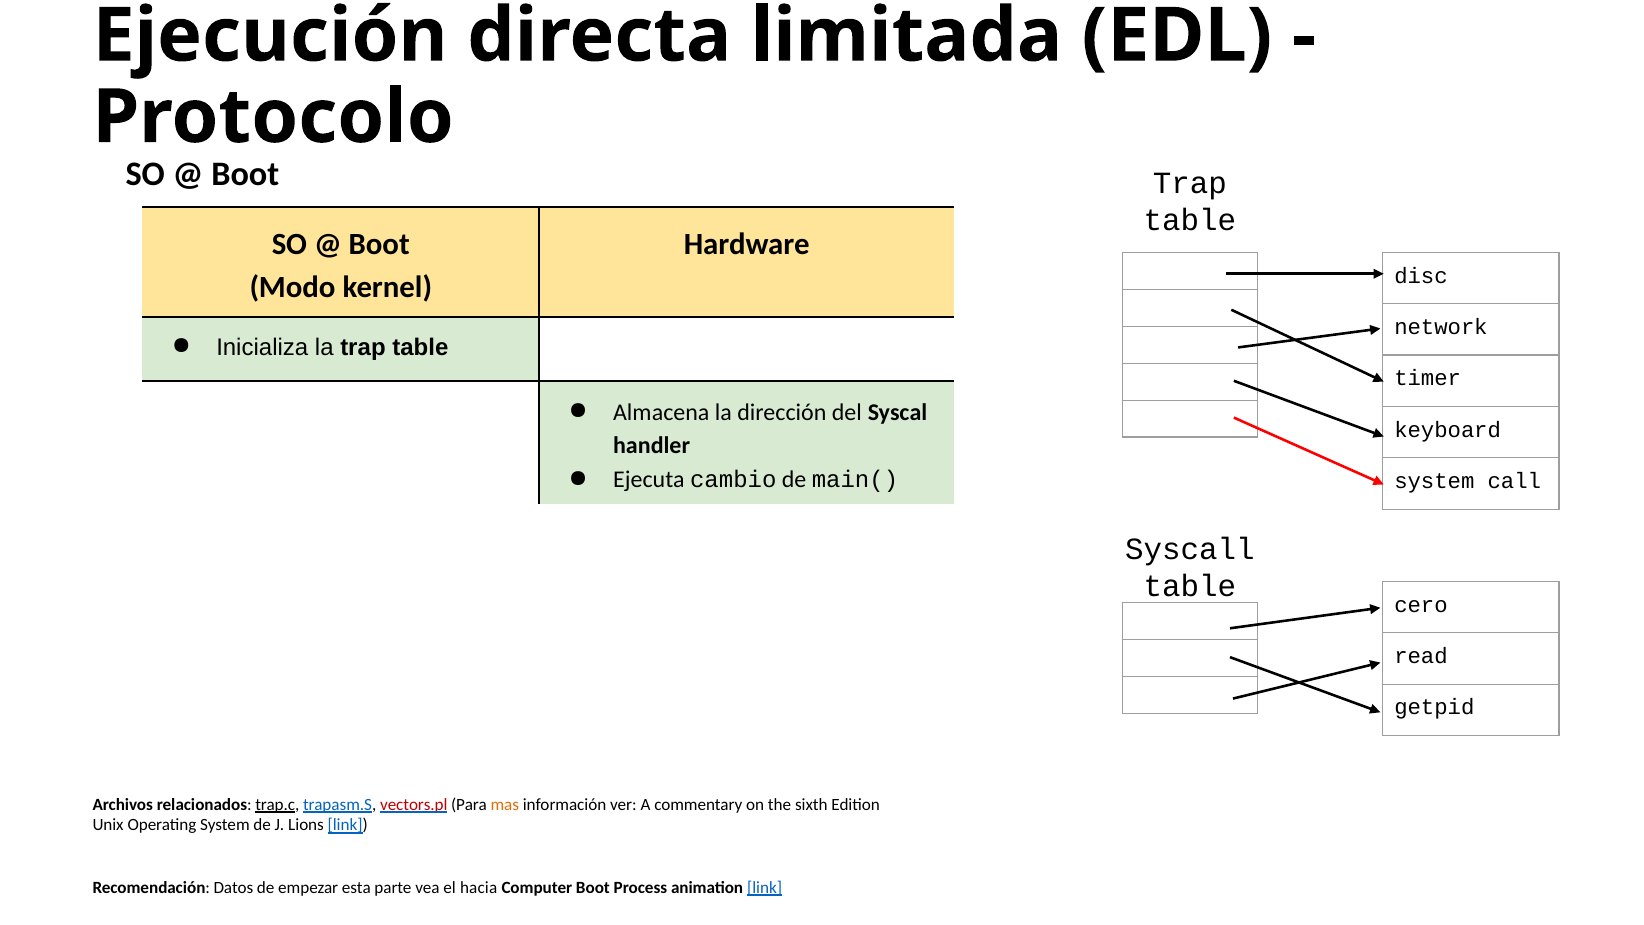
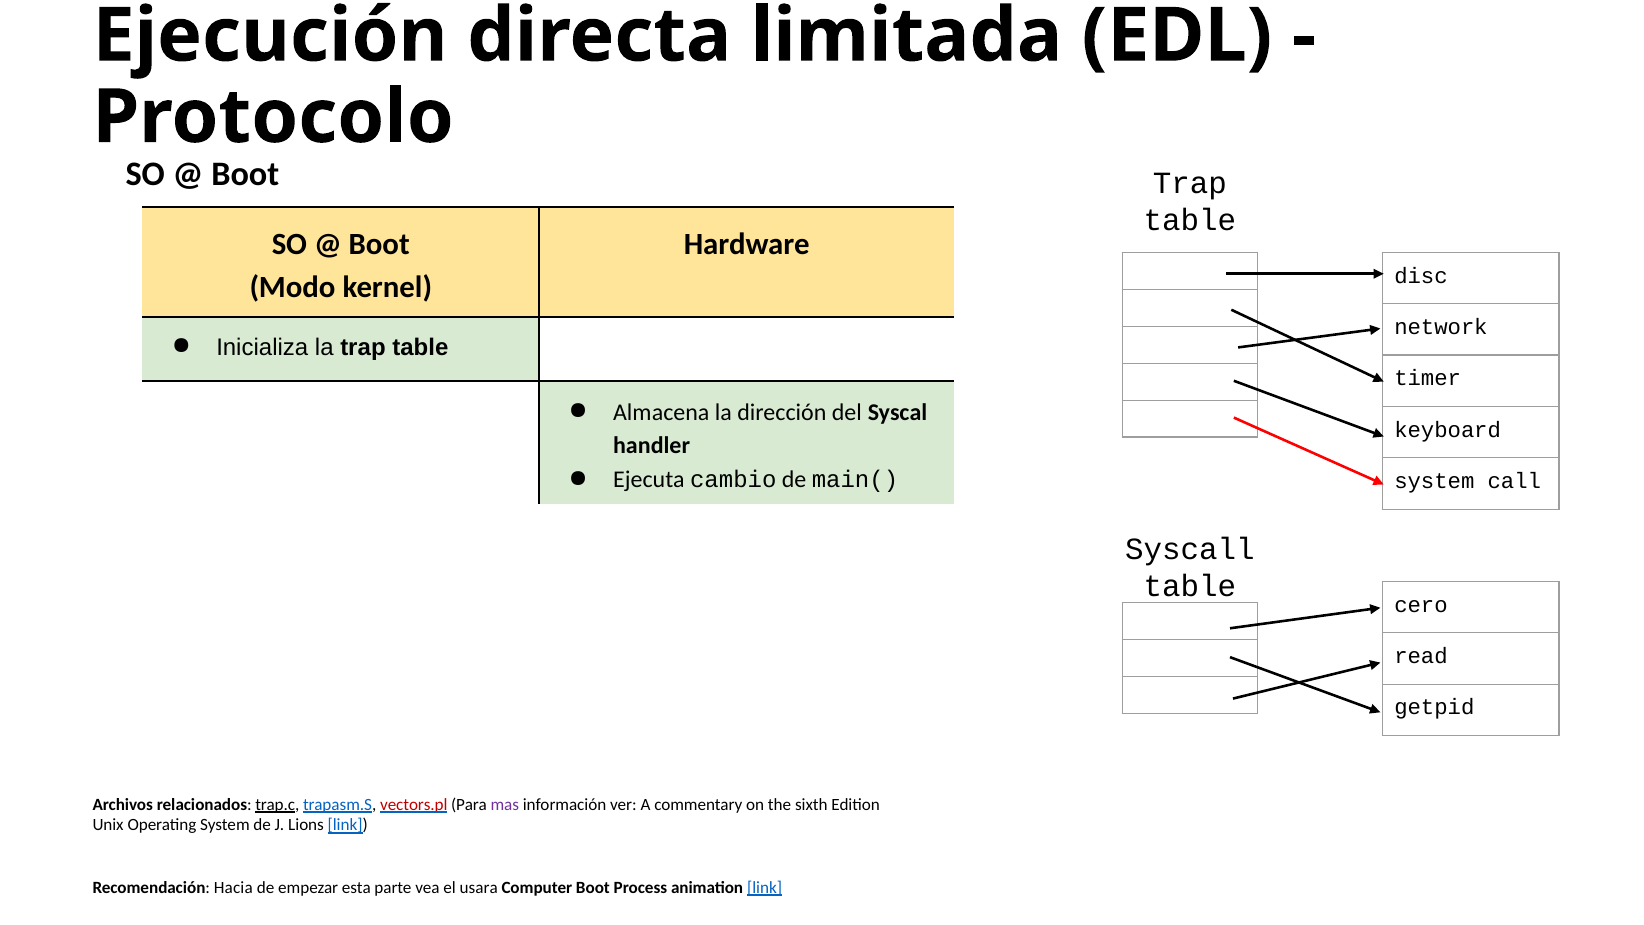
mas colour: orange -> purple (505, 804)
Datos: Datos -> Hacia (233, 887)
hacia: hacia -> usara (479, 887)
